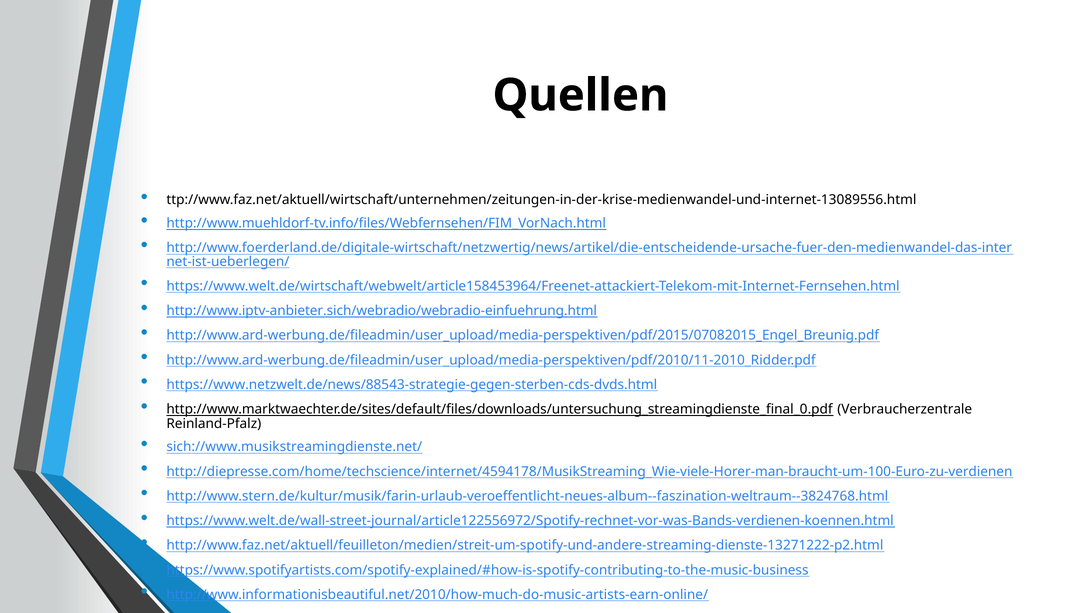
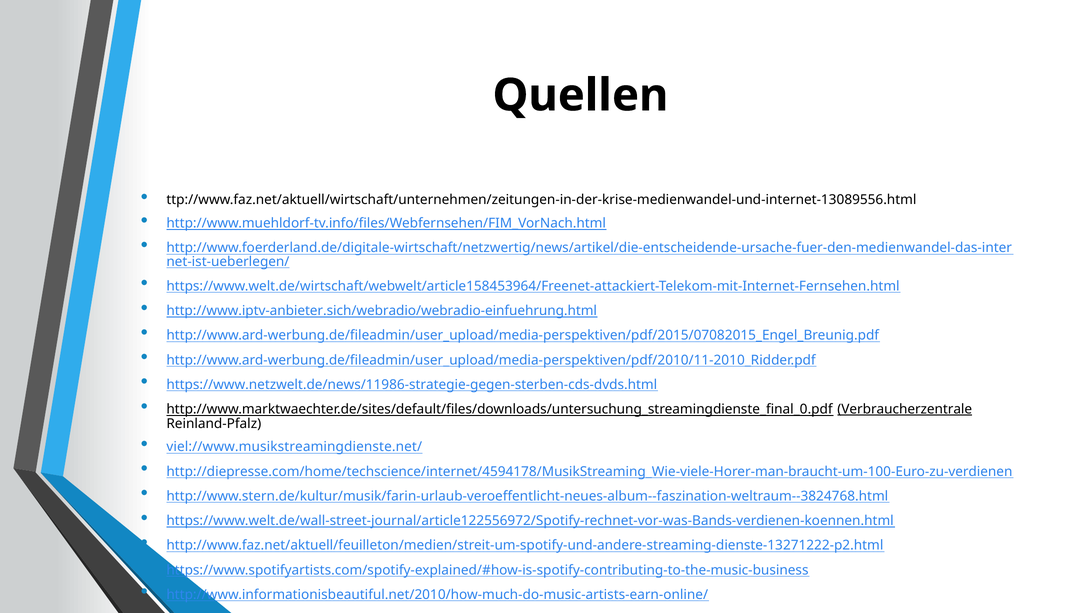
https://www.netzwelt.de/news/88543-strategie-gegen-sterben-cds-dvds.html: https://www.netzwelt.de/news/88543-strategie-gegen-sterben-cds-dvds.html -> https://www.netzwelt.de/news/11986-strategie-gegen-sterben-cds-dvds.html (412, 385)
Verbraucherzentrale underline: none -> present (905, 409)
sich://www.musikstreamingdienste.net/: sich://www.musikstreamingdienste.net/ -> viel://www.musikstreamingdienste.net/ (294, 447)
